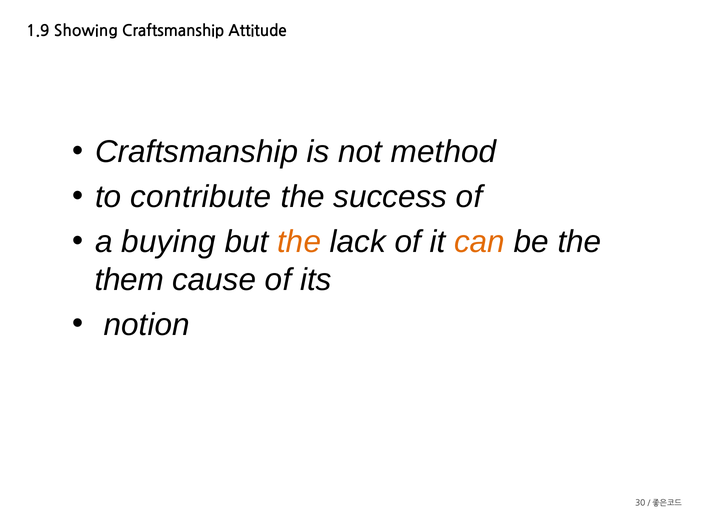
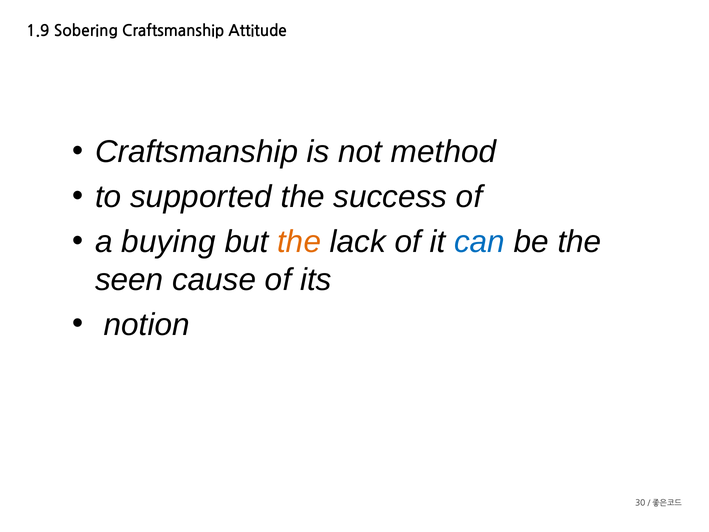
Showing: Showing -> Sobering (86, 31)
contribute: contribute -> supported (201, 197)
can colour: orange -> blue (480, 242)
them: them -> seen (129, 280)
